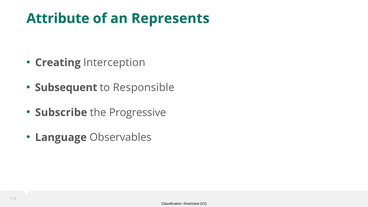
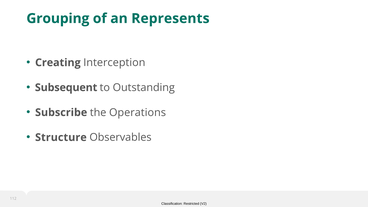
Attribute: Attribute -> Grouping (58, 18)
Responsible: Responsible -> Outstanding (144, 88)
Progressive: Progressive -> Operations (138, 112)
Language: Language -> Structure (61, 137)
